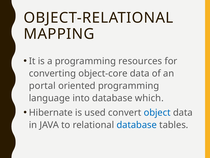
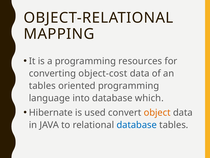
object-core: object-core -> object-cost (103, 73)
portal: portal -> tables (42, 86)
object colour: blue -> orange (157, 112)
